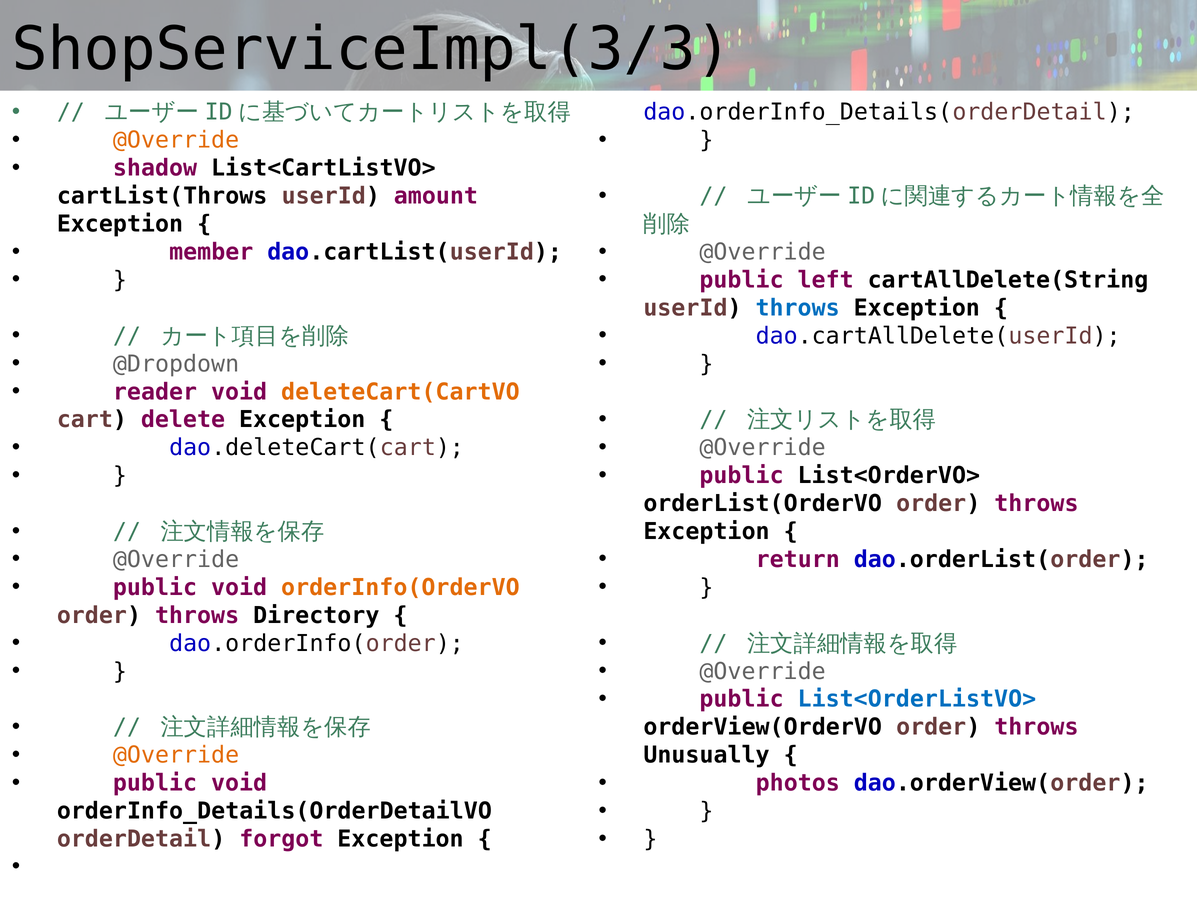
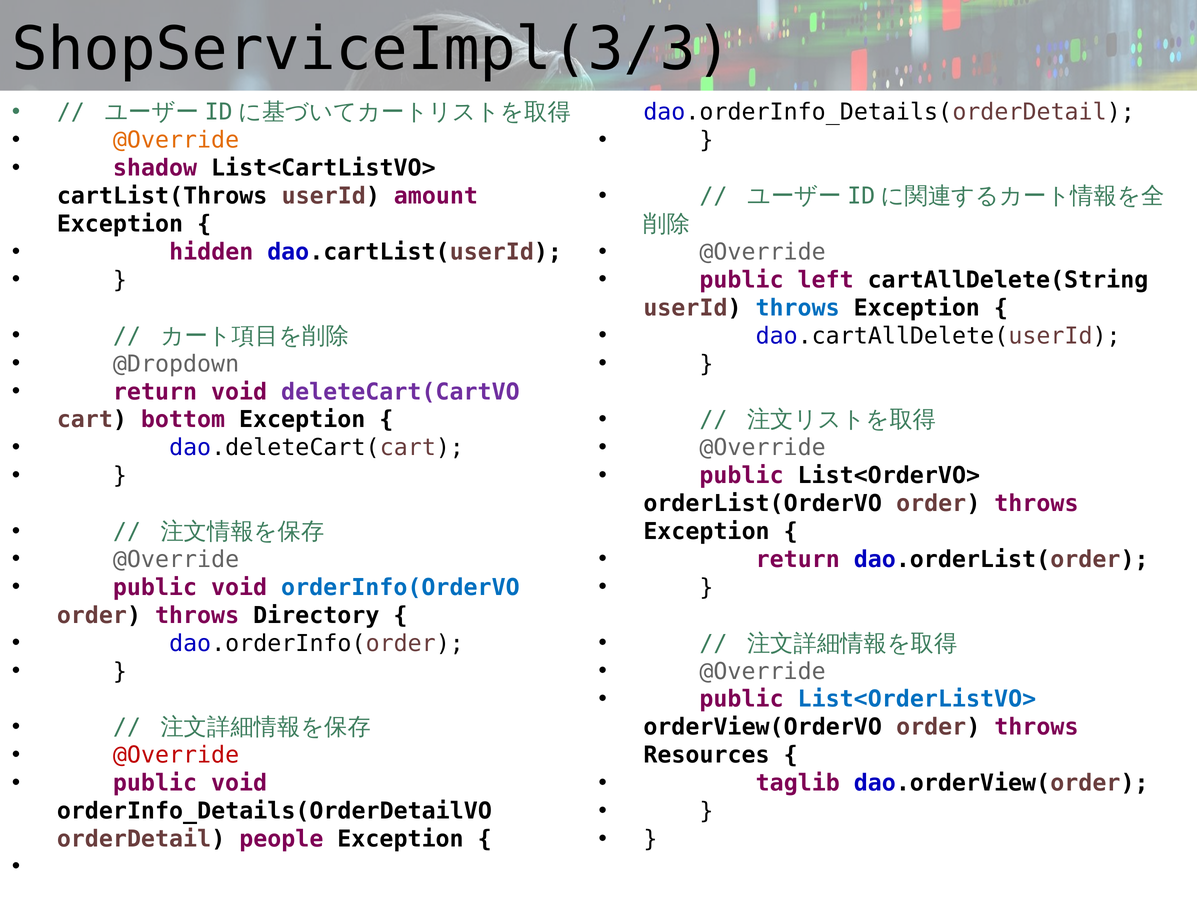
member: member -> hidden (211, 252)
reader: reader -> return (155, 392)
deleteCart(CartVO colour: orange -> purple (400, 392)
delete: delete -> bottom (183, 420)
orderInfo(OrderVO colour: orange -> blue (400, 587)
@Override colour: orange -> red (176, 755)
Unusually: Unusually -> Resources (707, 755)
photos: photos -> taglib (798, 783)
forgot: forgot -> people (281, 839)
